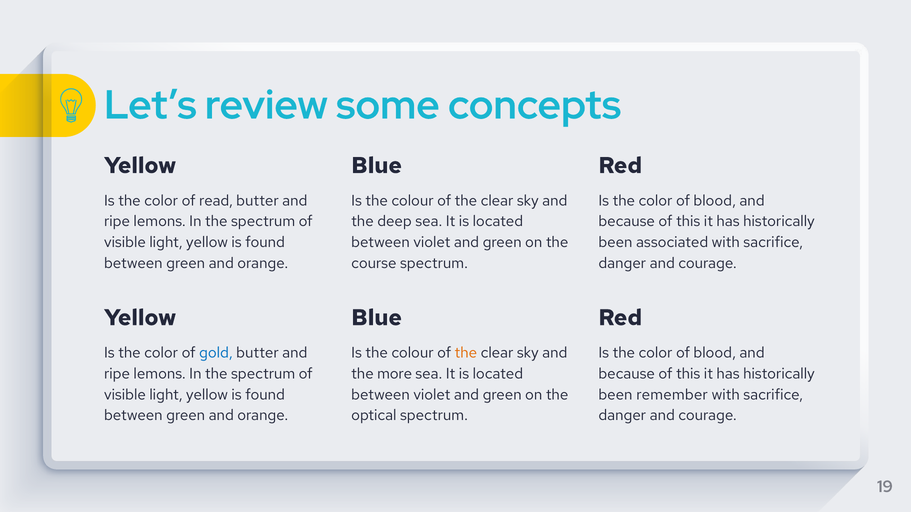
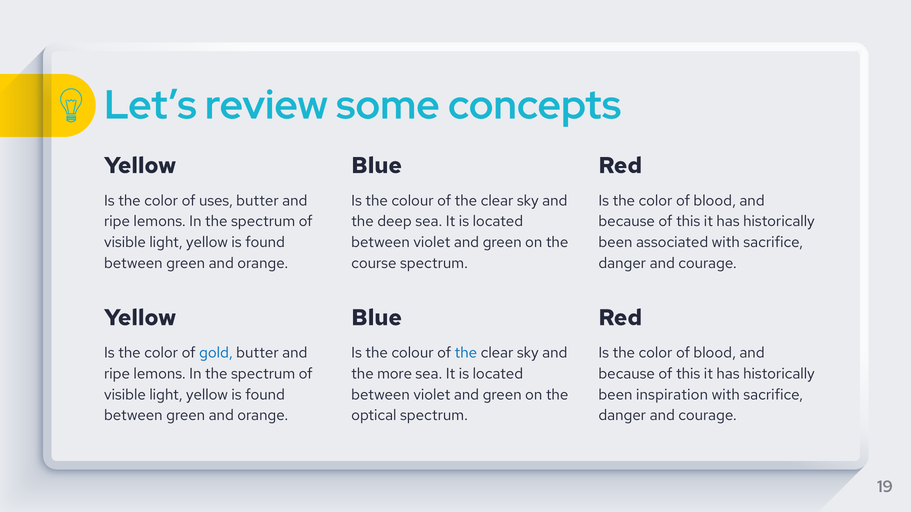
read: read -> uses (216, 201)
the colour: orange -> blue (466, 353)
remember: remember -> inspiration (672, 395)
